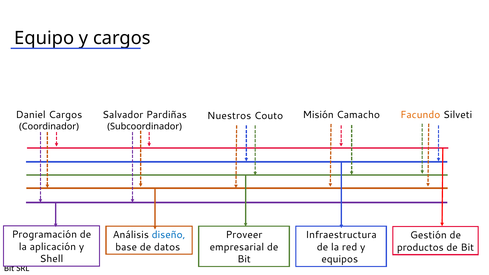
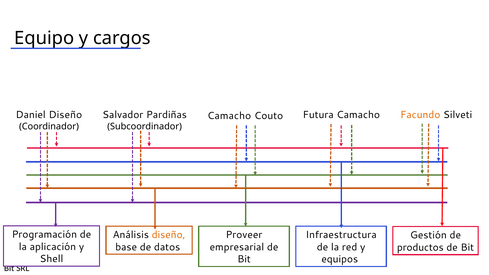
Daniel Cargos: Cargos -> Diseño (65, 115)
Nuestros: Nuestros -> Camacho (229, 116)
Misión: Misión -> Futura (318, 115)
diseño colour: blue -> orange (169, 235)
